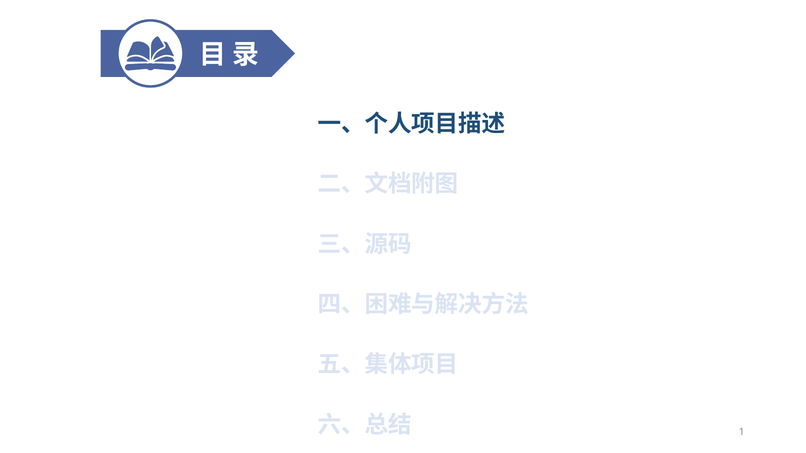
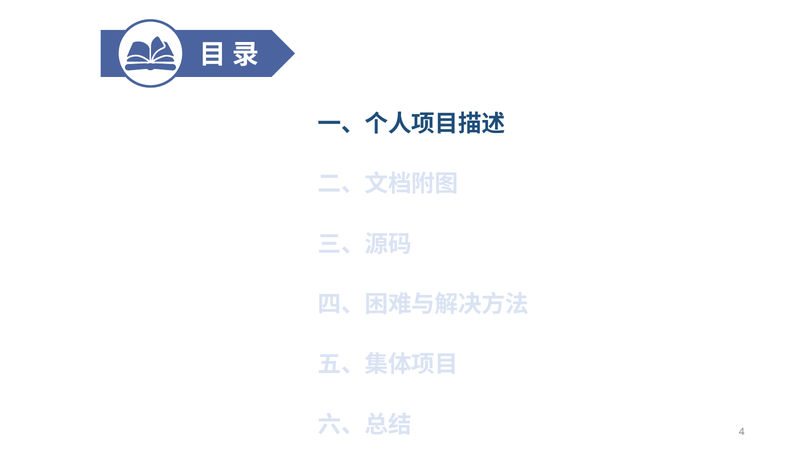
1: 1 -> 4 (742, 432)
